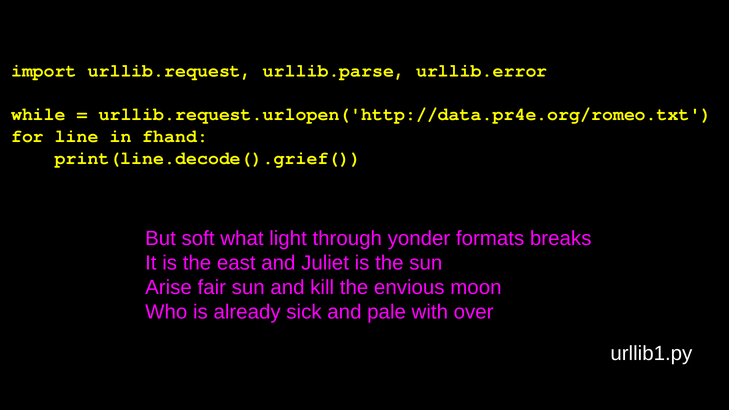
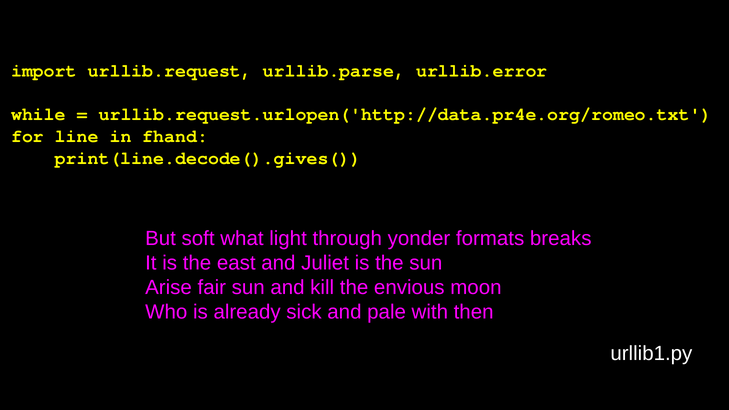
print(line.decode().grief(: print(line.decode().grief( -> print(line.decode().gives( (208, 158)
over: over -> then (474, 312)
